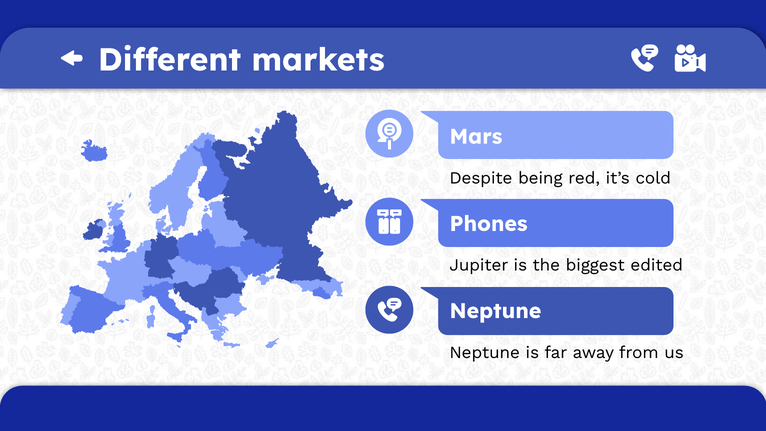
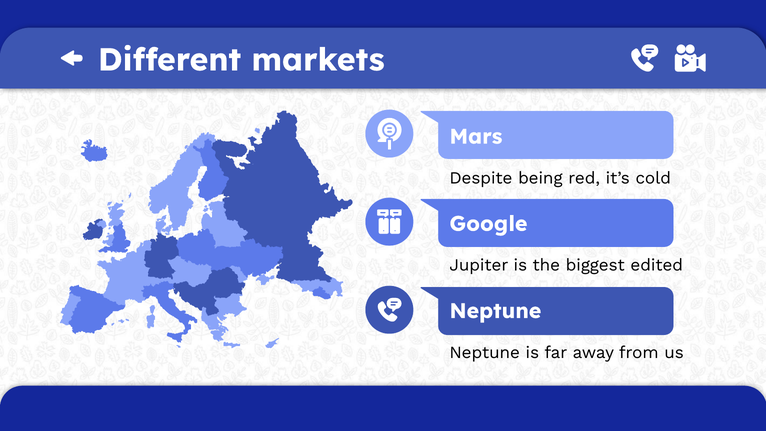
Phones: Phones -> Google (488, 224)
